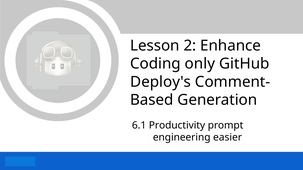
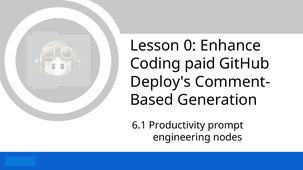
2: 2 -> 0 (190, 46)
only: only -> paid (200, 64)
easier: easier -> nodes (228, 138)
